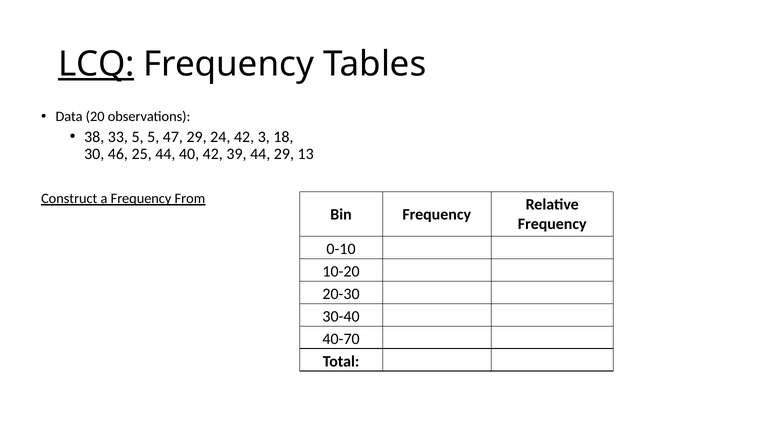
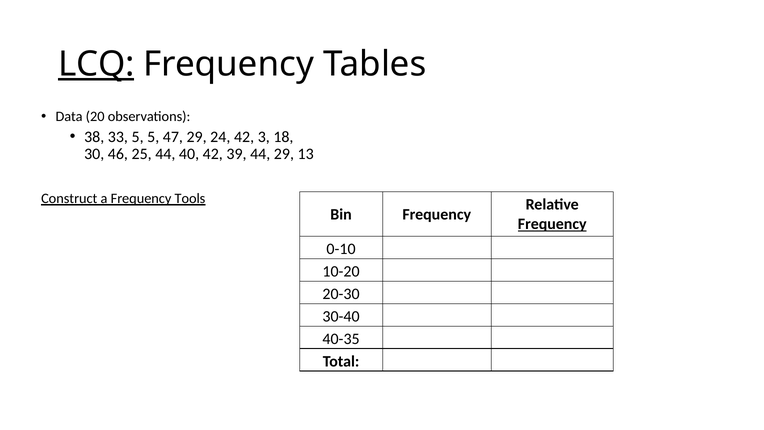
From: From -> Tools (190, 198)
Frequency underline: none -> present (552, 224)
40-70: 40-70 -> 40-35 (341, 339)
